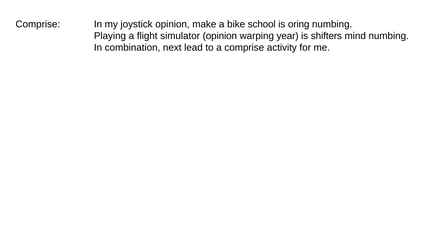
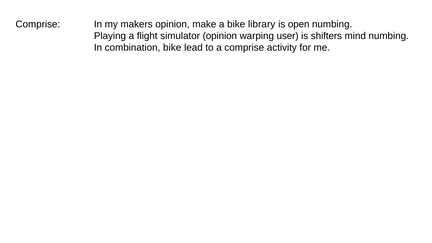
joystick: joystick -> makers (137, 24)
school: school -> library (262, 24)
oring: oring -> open (299, 24)
year: year -> user (288, 36)
combination next: next -> bike (172, 48)
